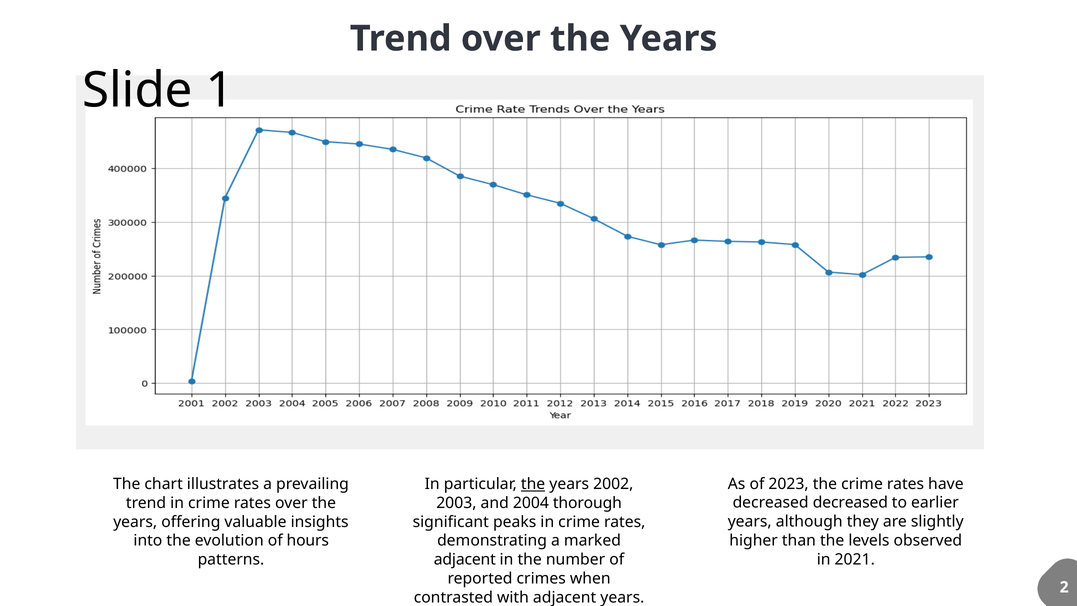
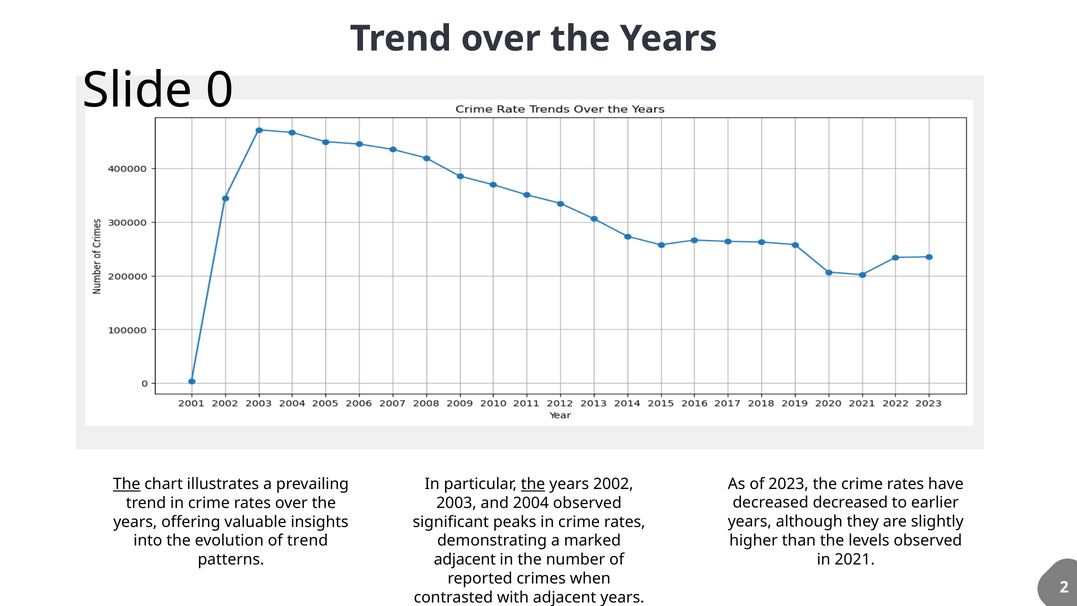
1: 1 -> 0 (220, 90)
The underline: none -> present (127, 484)
2004 thorough: thorough -> observed (587, 503)
of hours: hours -> trend (308, 541)
